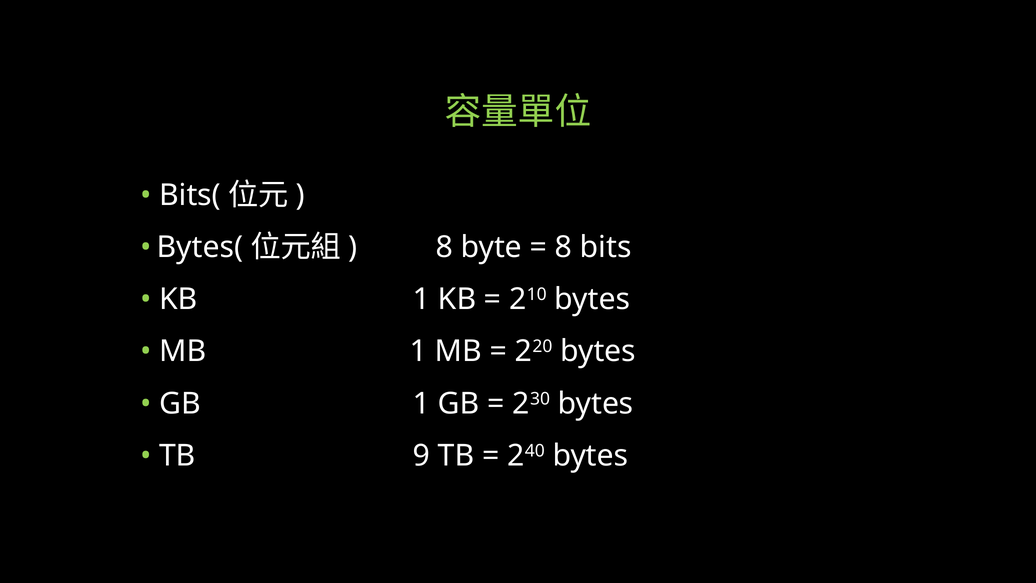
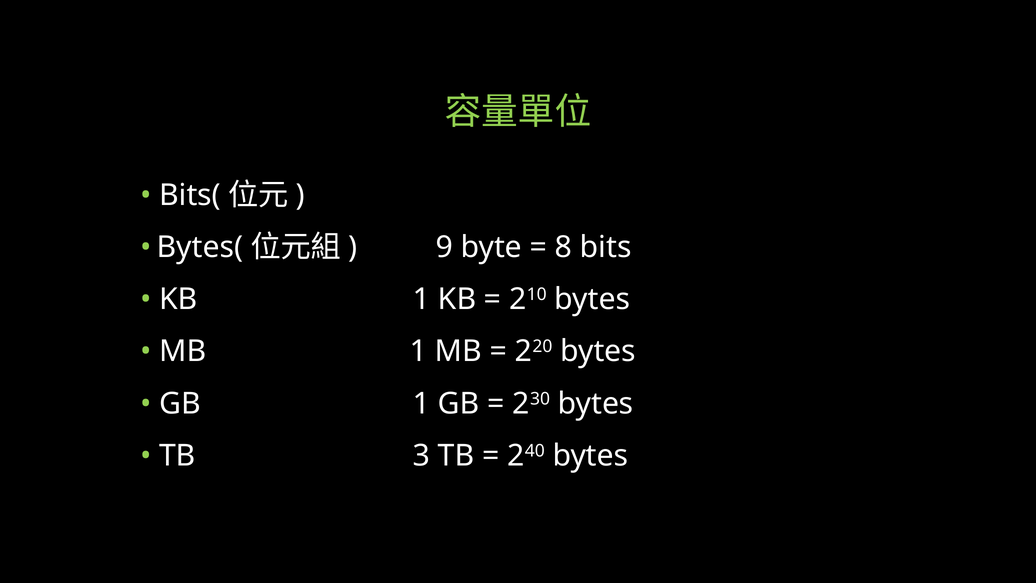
8: 8 -> 9 (444, 247)
9: 9 -> 3 (421, 455)
